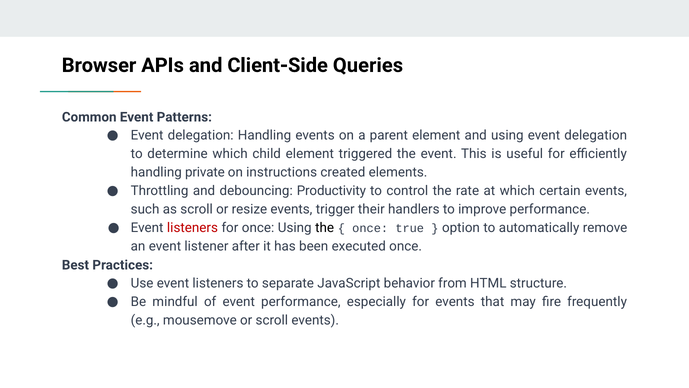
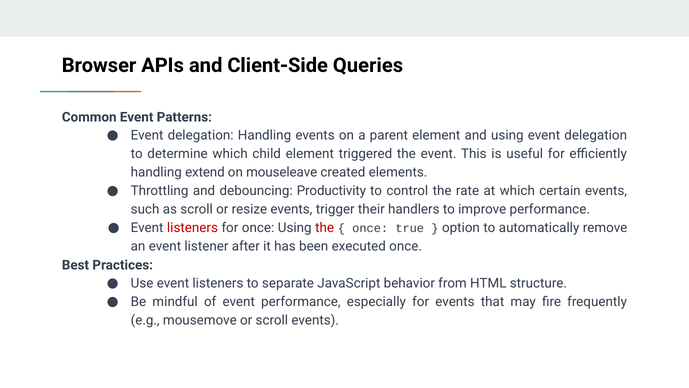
private: private -> extend (205, 172)
instructions: instructions -> mouseleave (282, 172)
the colour: black -> red (325, 228)
